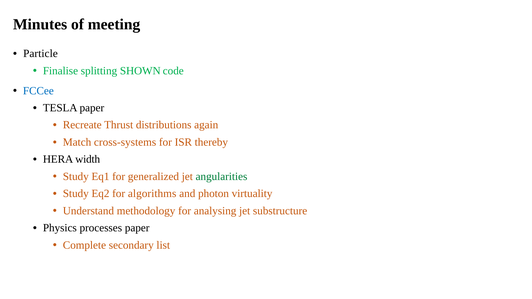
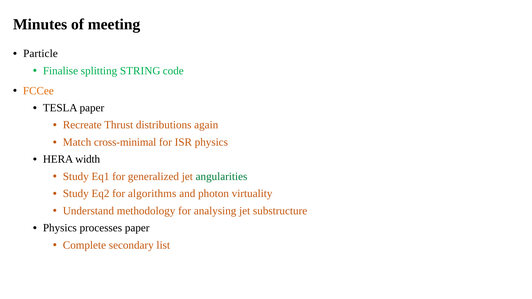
SHOWN: SHOWN -> STRING (140, 71)
FCCee colour: blue -> orange (38, 91)
cross-systems: cross-systems -> cross-minimal (125, 142)
ISR thereby: thereby -> physics (211, 142)
